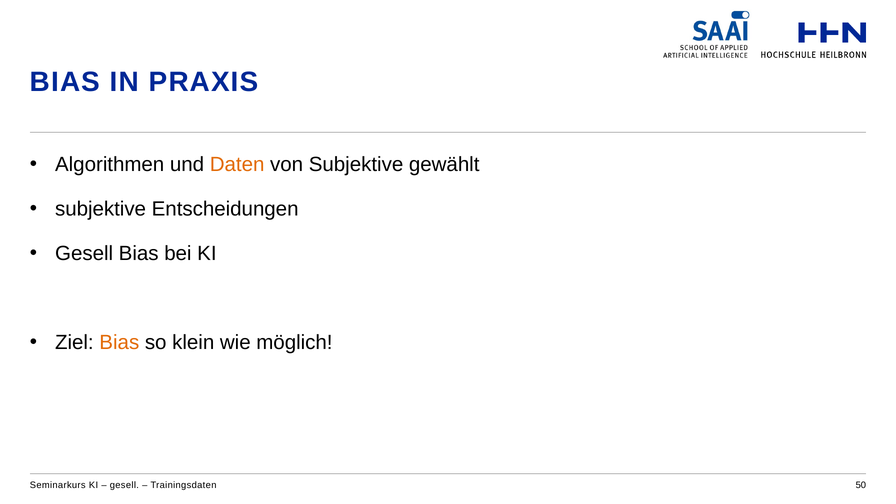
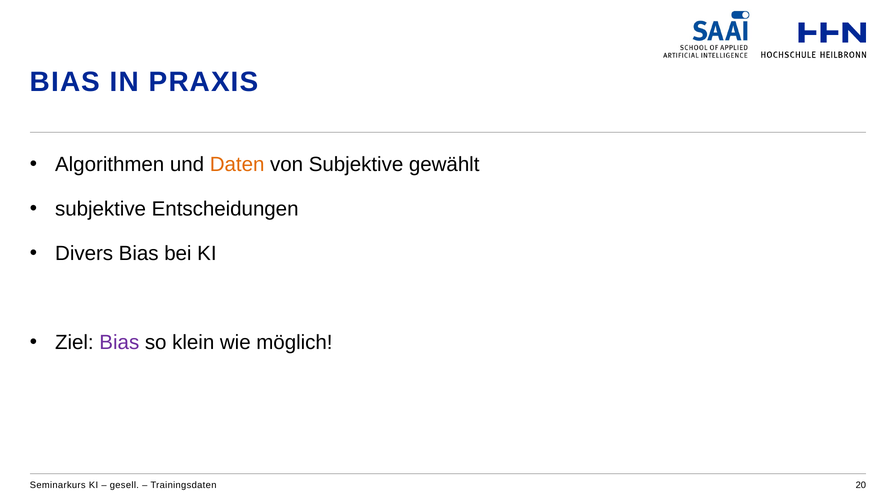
Gesell: Gesell -> Divers (84, 253)
Bias colour: orange -> purple (119, 342)
50: 50 -> 20 (861, 485)
